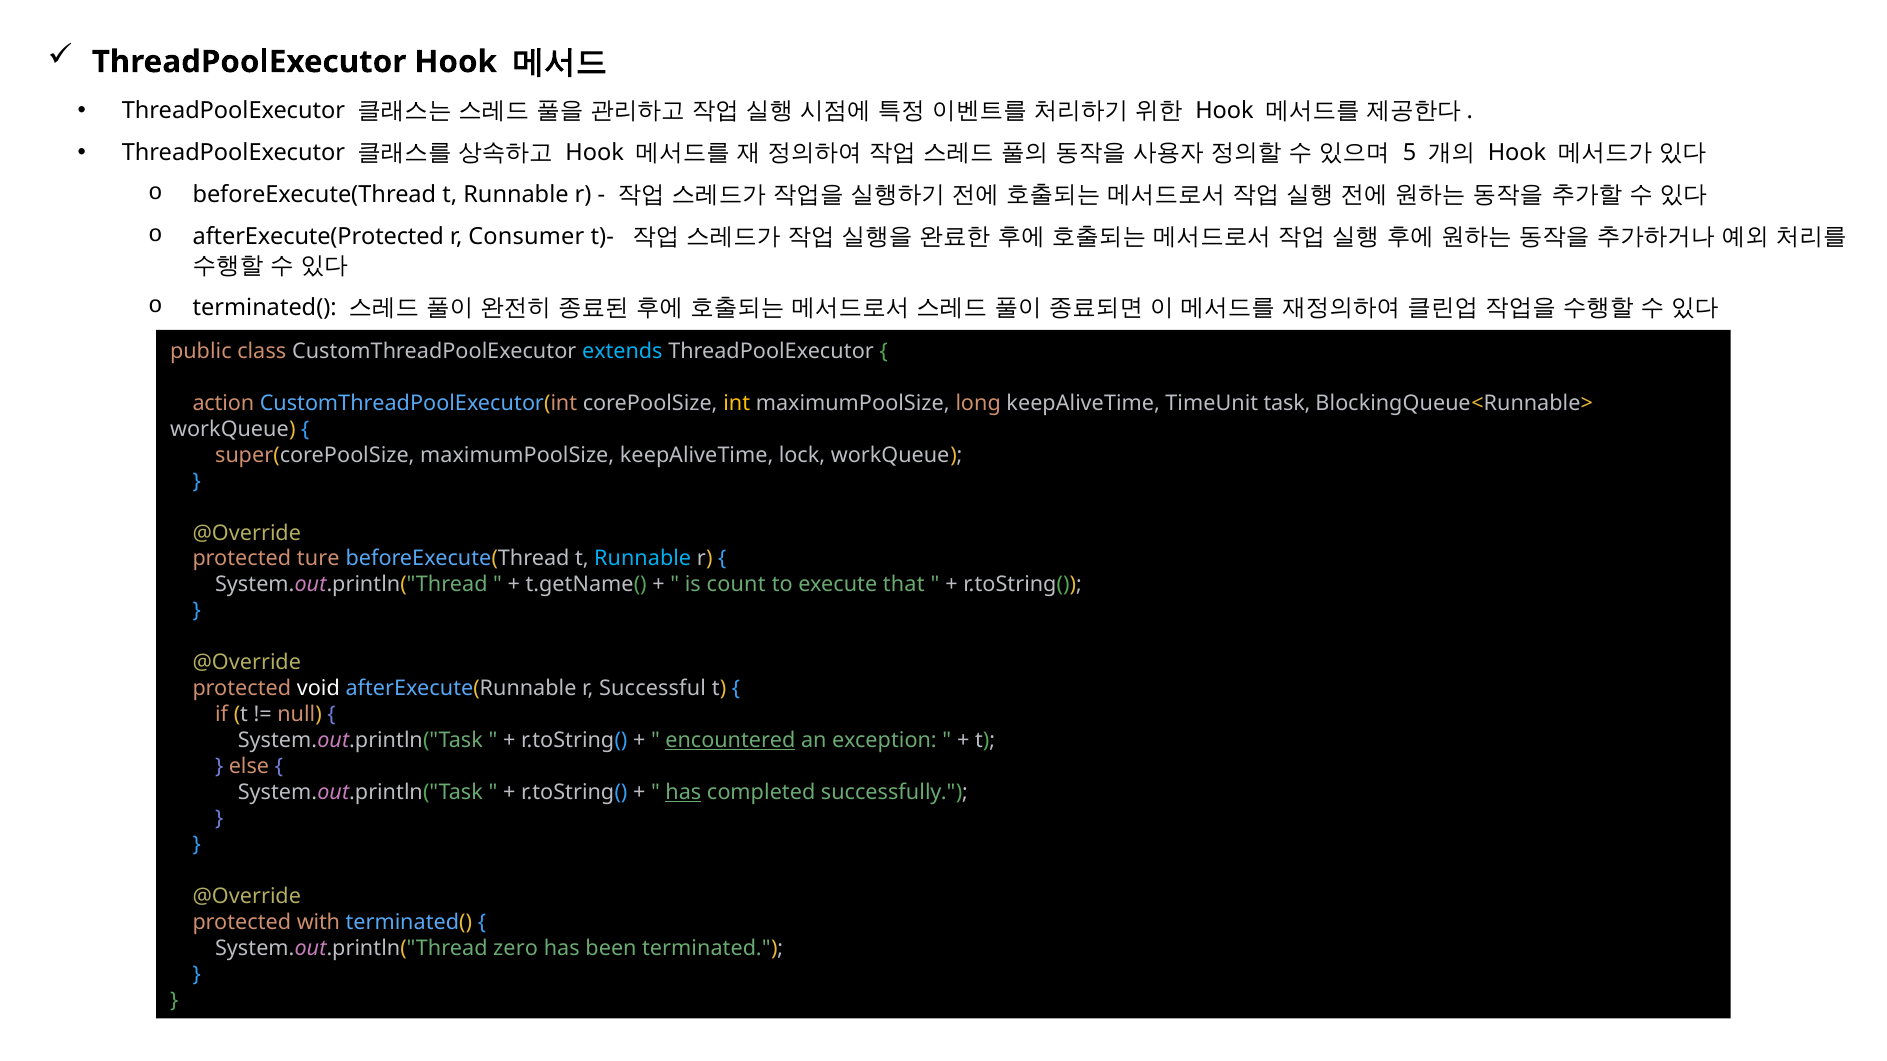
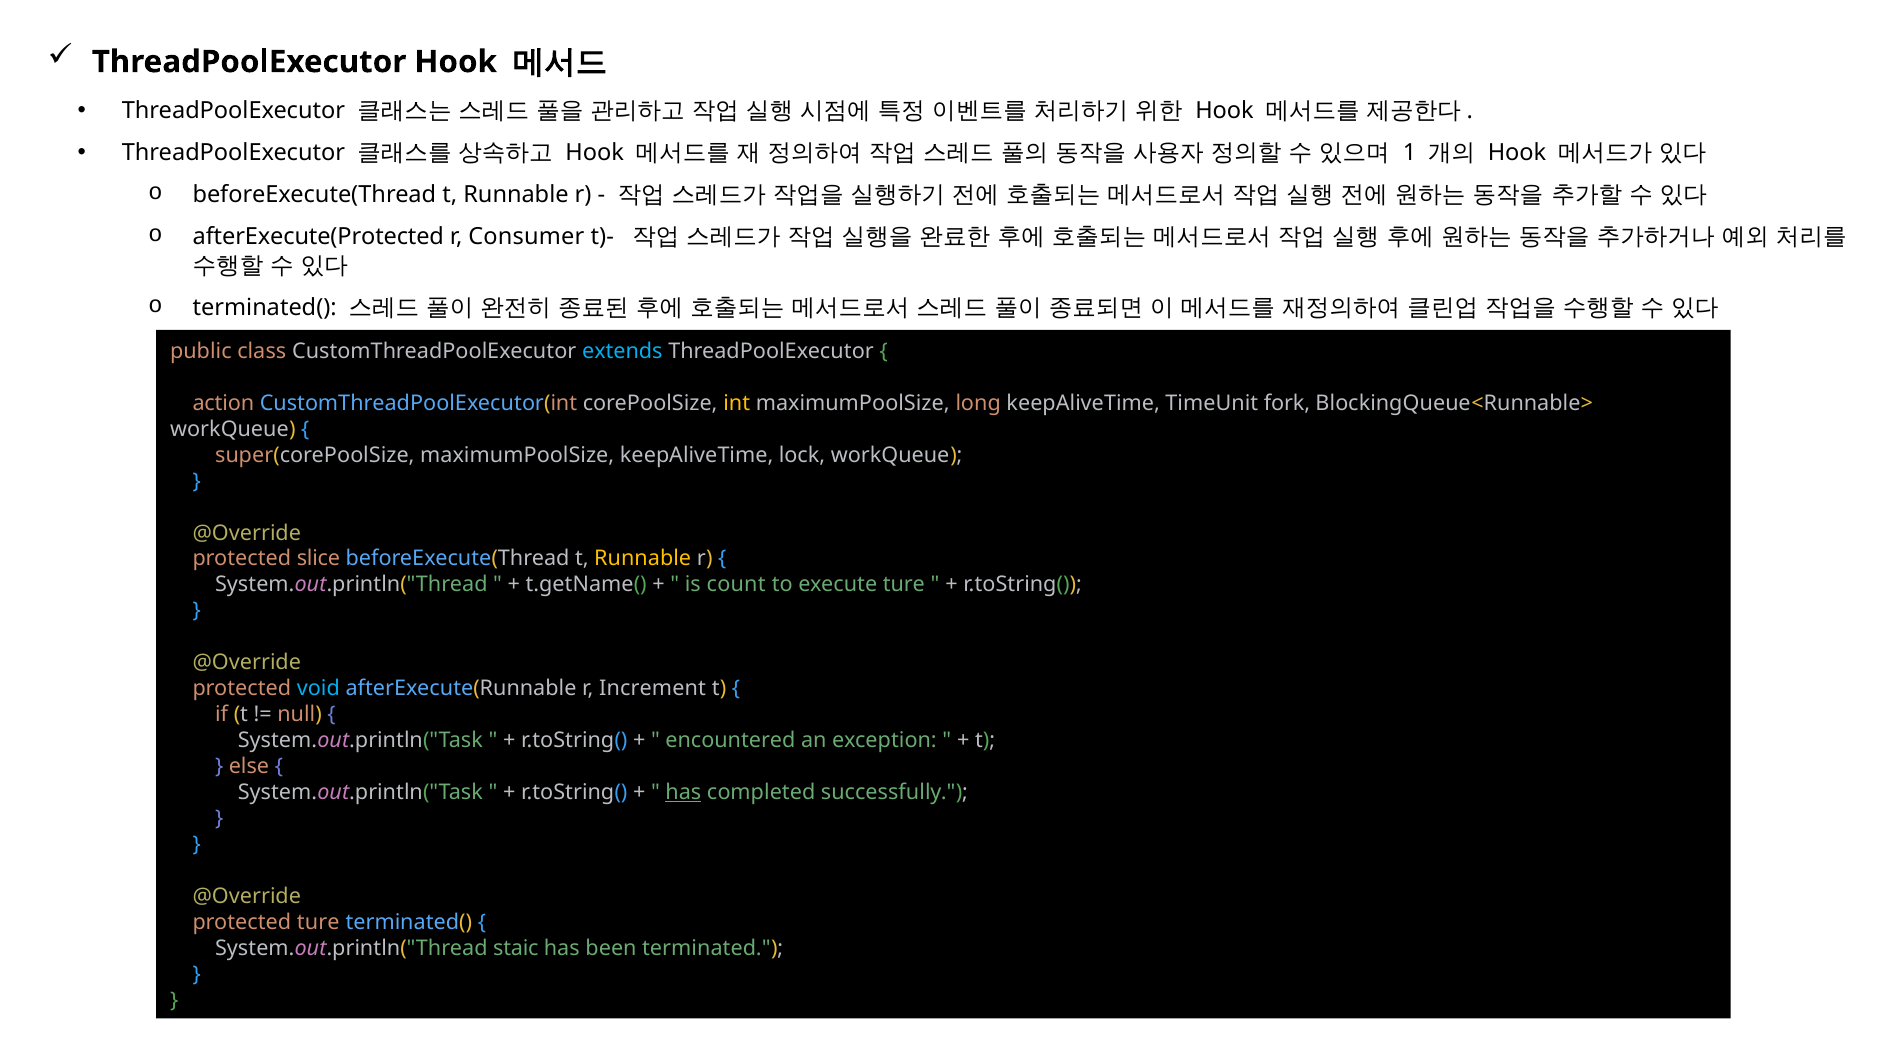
5: 5 -> 1 (1410, 153)
task: task -> fork (1287, 403)
ture: ture -> slice (318, 559)
Runnable colour: light blue -> yellow (643, 559)
execute that: that -> ture (904, 585)
void colour: white -> light blue (318, 689)
Successful: Successful -> Increment (653, 689)
encountered underline: present -> none (730, 741)
protected with: with -> ture (318, 923)
zero: zero -> staic (516, 949)
